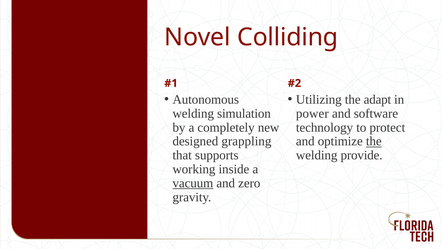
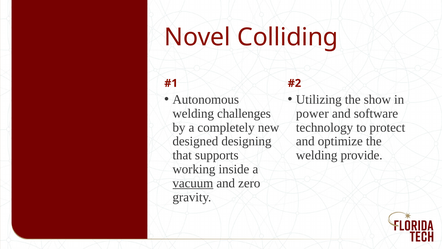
adapt: adapt -> show (377, 99)
simulation: simulation -> challenges (244, 113)
grappling: grappling -> designing (246, 141)
the underline: present -> none (374, 141)
